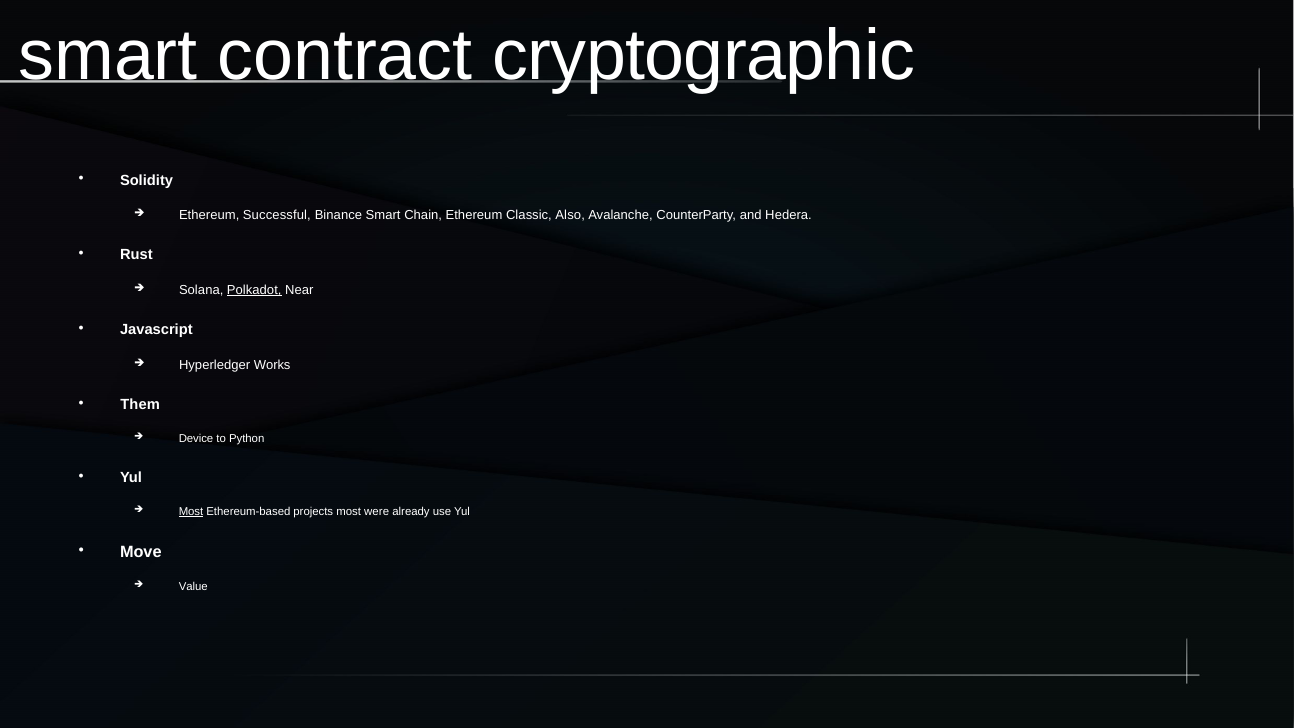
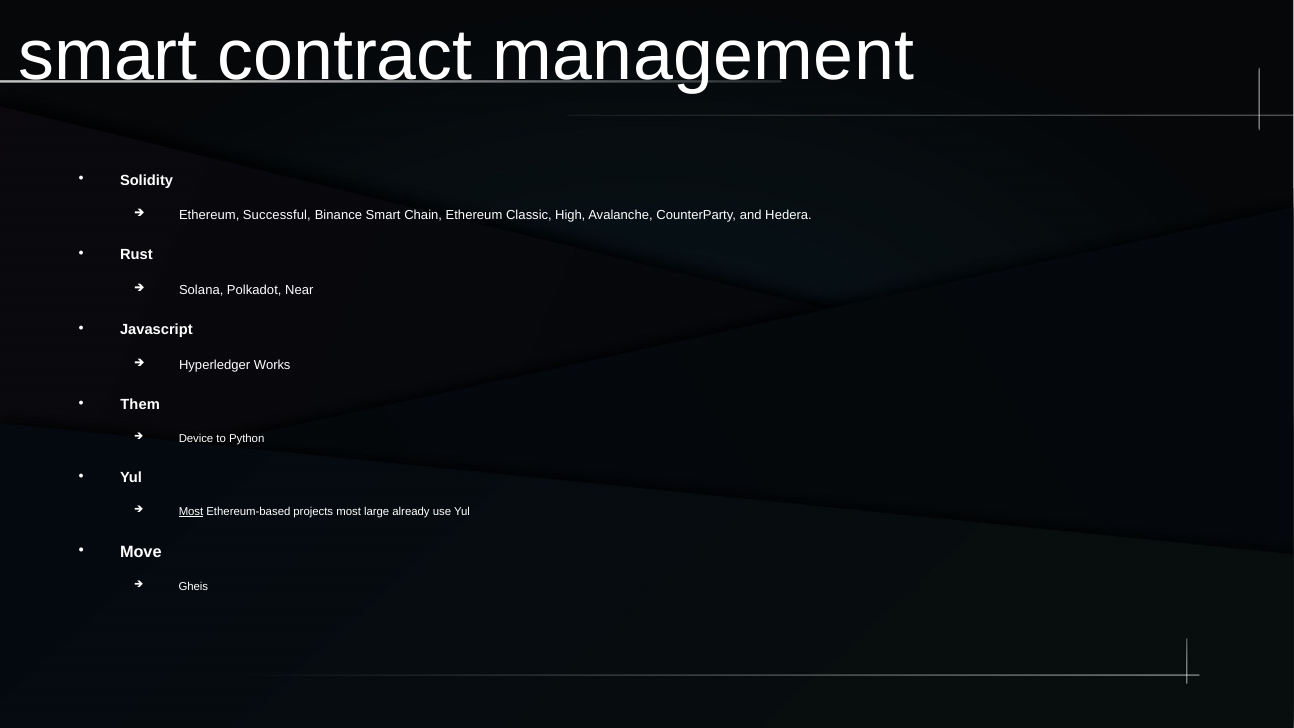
cryptographic: cryptographic -> management (703, 56)
Also: Also -> High (570, 215)
Polkadot underline: present -> none (254, 290)
were: were -> large (377, 512)
Value: Value -> Gheis (193, 586)
